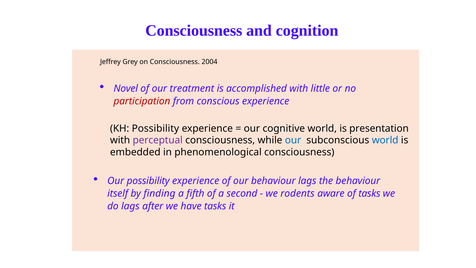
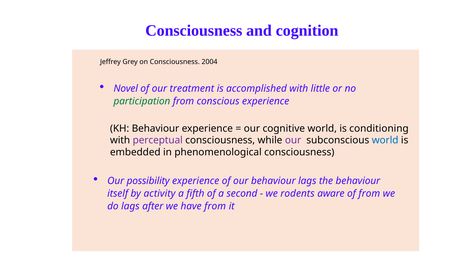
participation colour: red -> green (142, 101)
KH Possibility: Possibility -> Behaviour (155, 128)
presentation: presentation -> conditioning (379, 128)
our colour: blue -> purple (293, 140)
finding: finding -> activity (159, 193)
of tasks: tasks -> from (369, 193)
have tasks: tasks -> from (215, 206)
